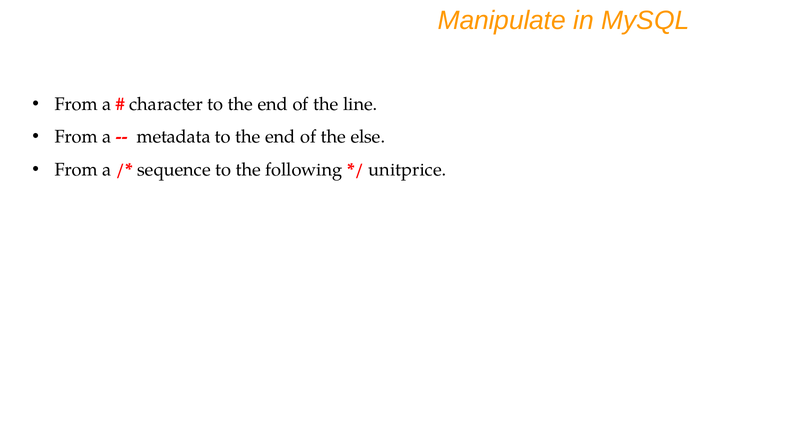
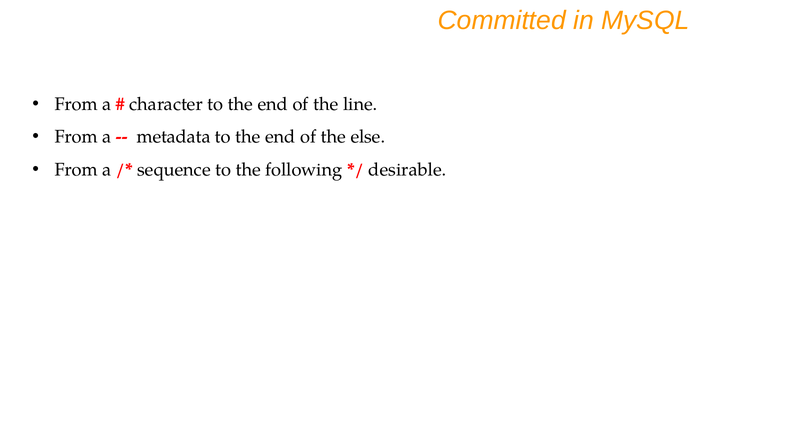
Manipulate: Manipulate -> Committed (502, 21)
unitprice: unitprice -> desirable (407, 170)
